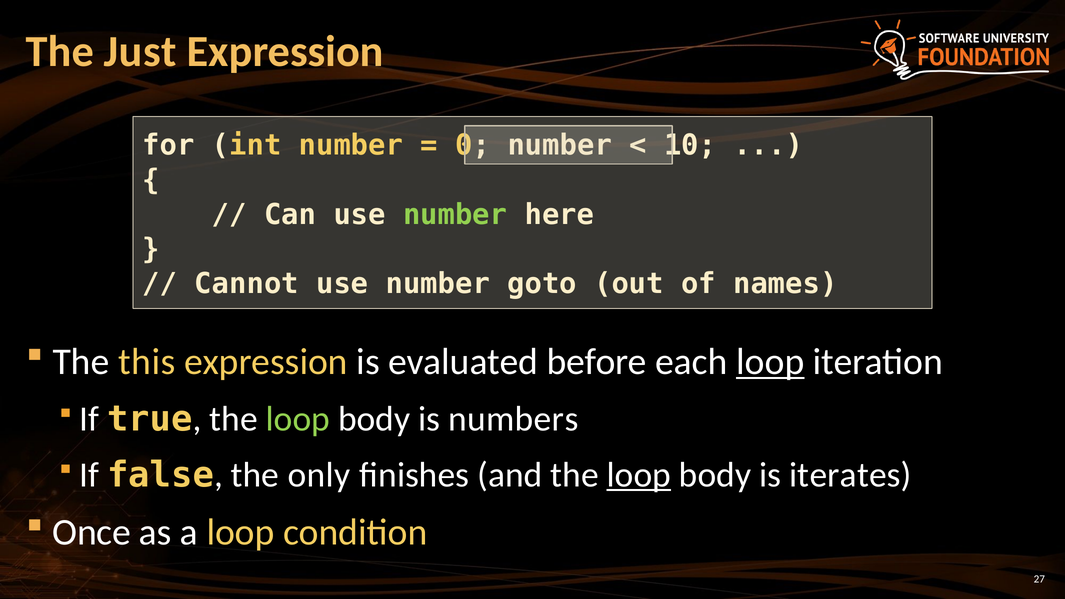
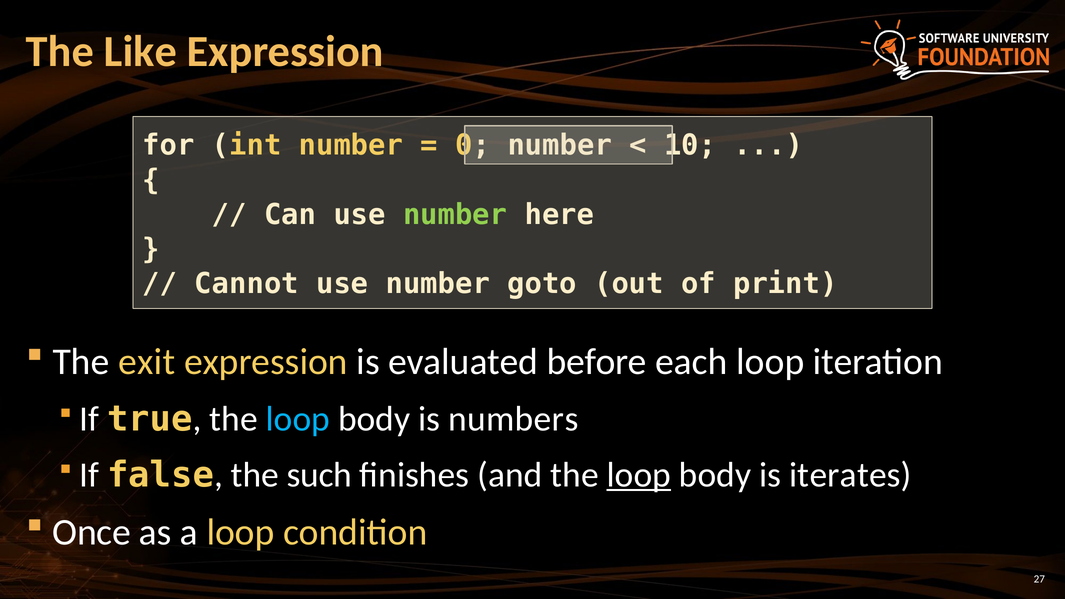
Just: Just -> Like (140, 52)
names: names -> print (785, 284)
this: this -> exit (147, 362)
loop underline: present -> none (770, 362)
loop colour: light green -> light blue (298, 419)
only: only -> such (319, 475)
